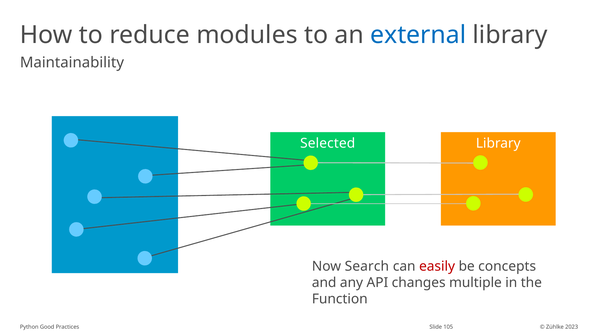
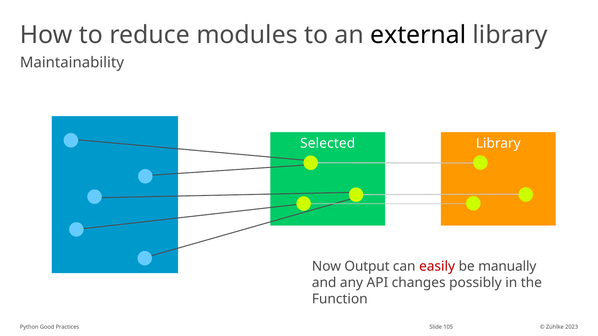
external colour: blue -> black (418, 35)
Search: Search -> Output (367, 267)
concepts: concepts -> manually (507, 267)
multiple: multiple -> possibly (475, 283)
